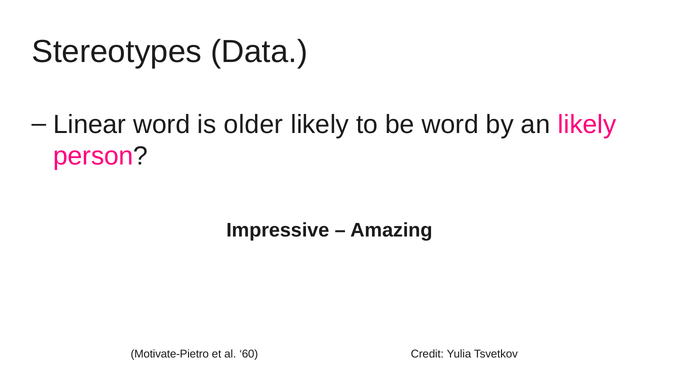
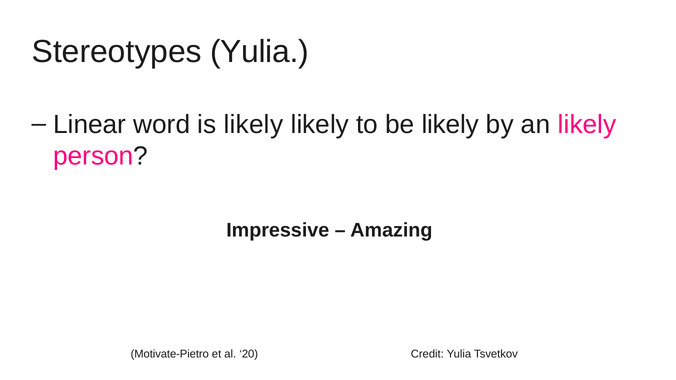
Stereotypes Data: Data -> Yulia (259, 52)
is older: older -> likely (253, 125)
be word: word -> likely (450, 125)
60: 60 -> 20 (249, 354)
